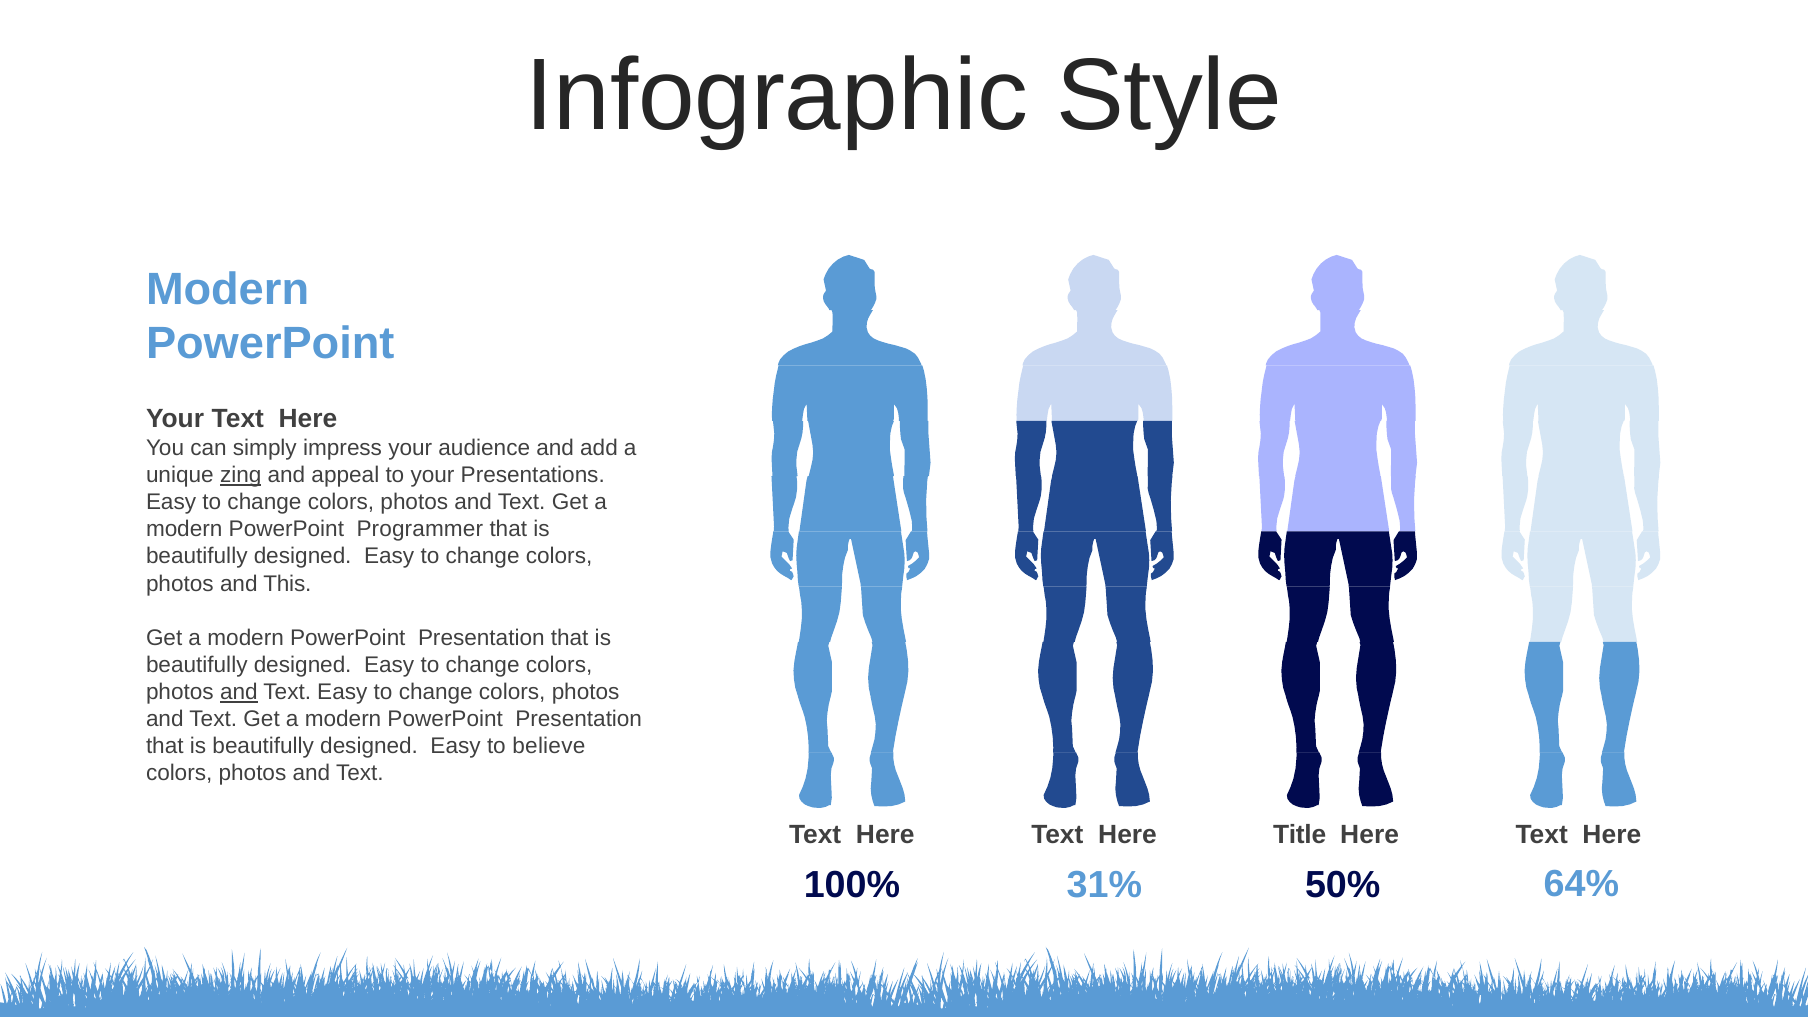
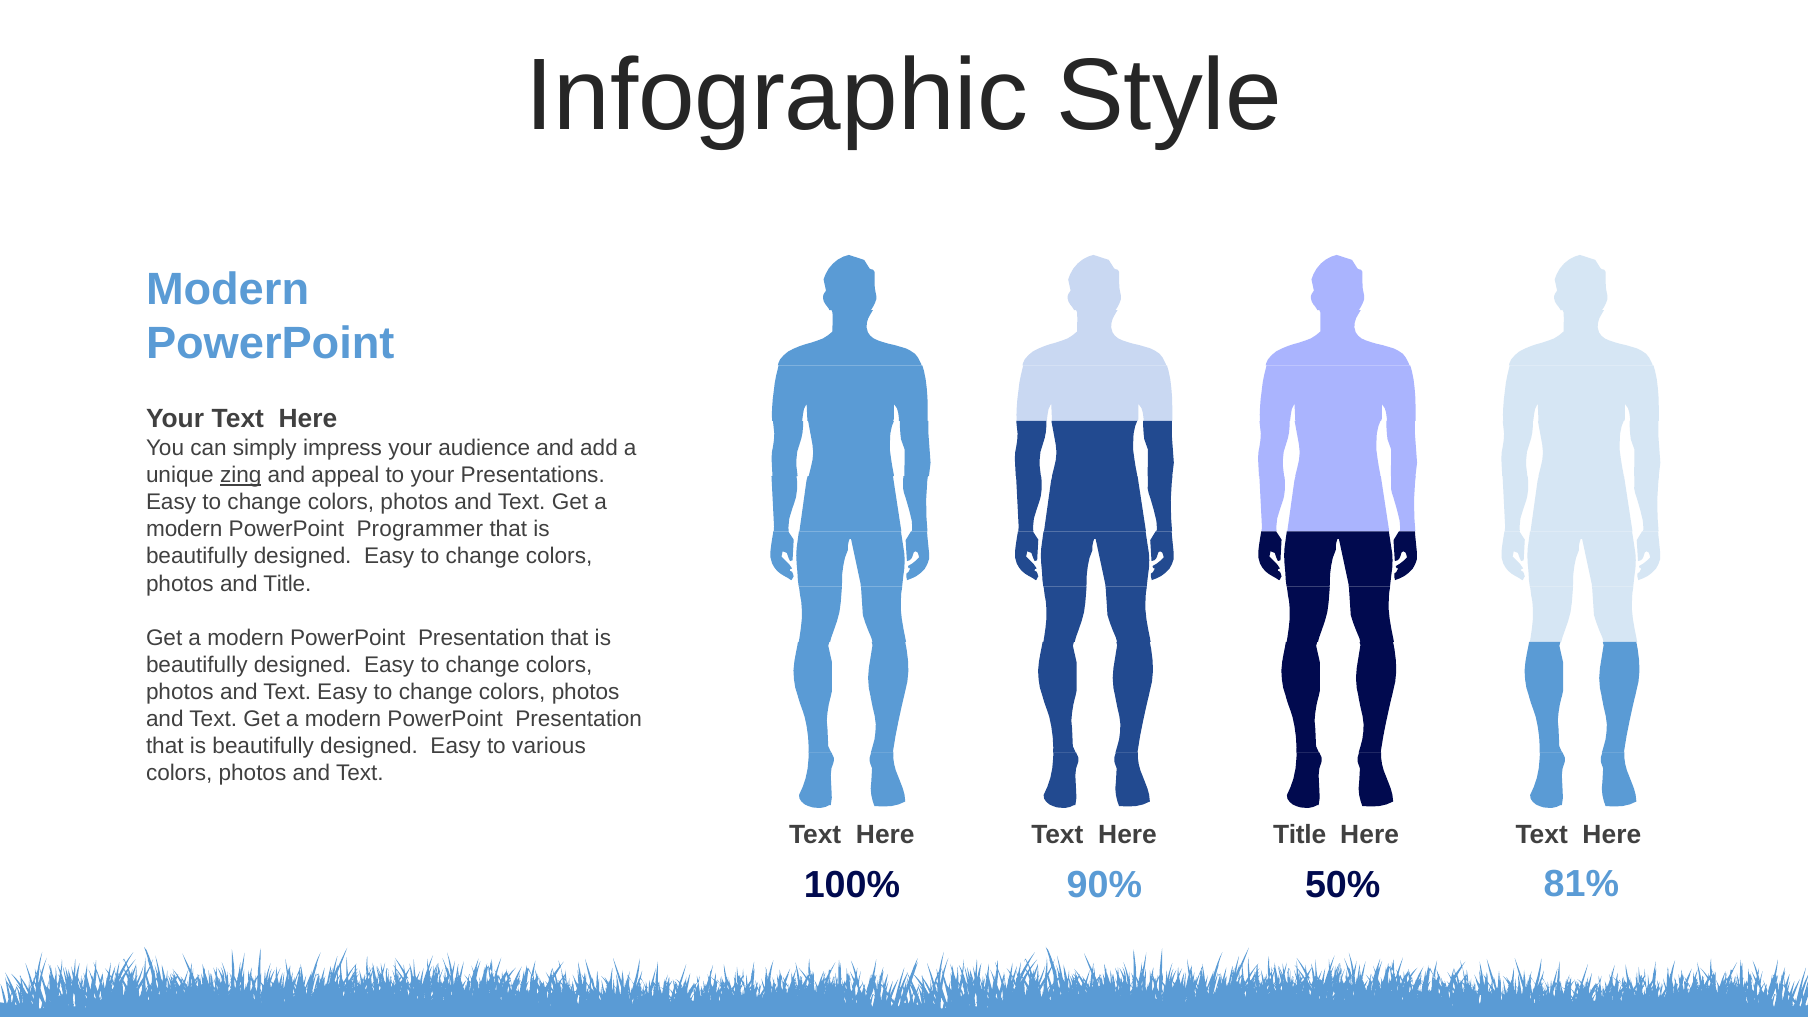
and This: This -> Title (287, 584)
and underline: present -> none (239, 692)
believe: believe -> various (549, 746)
31%: 31% -> 90% (1104, 885)
64%: 64% -> 81% (1581, 884)
